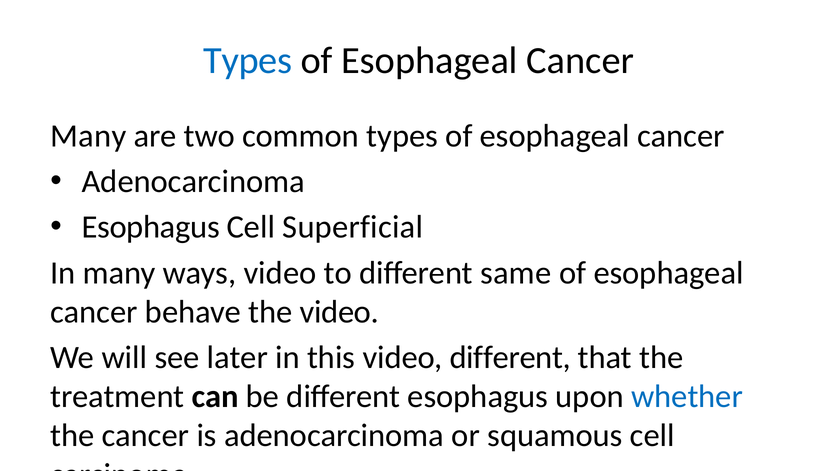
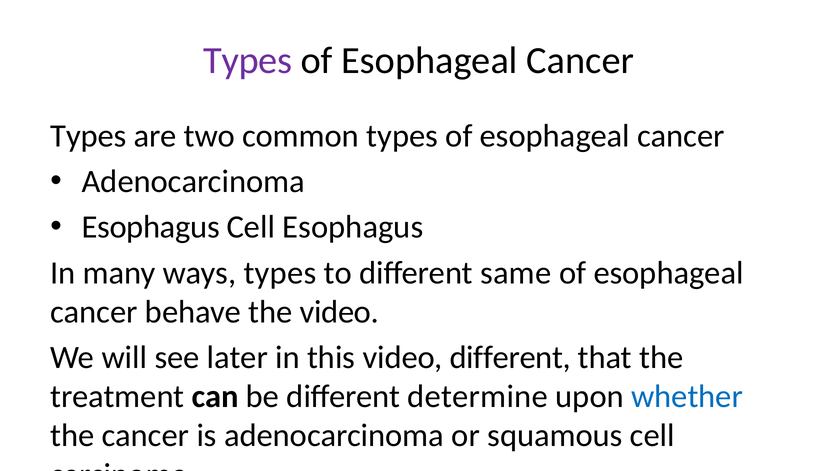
Types colour: blue -> purple (248, 61)
Many: Many -> Types (88, 136)
Cell Superficial: Superficial -> Esophagus (353, 227)
ways video: video -> types (280, 273)
different esophagus: esophagus -> determine (478, 397)
